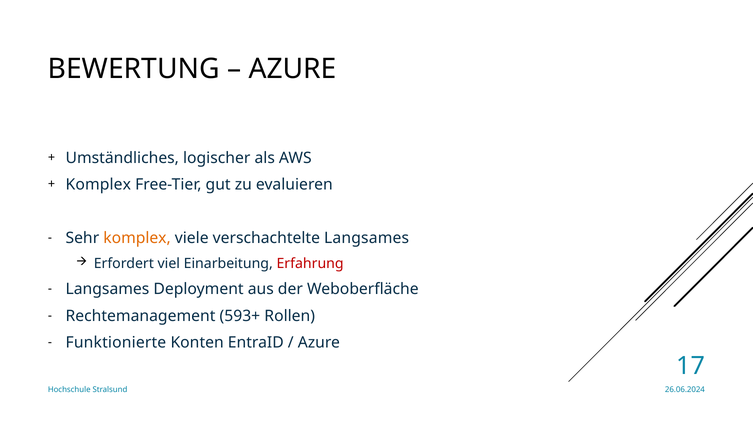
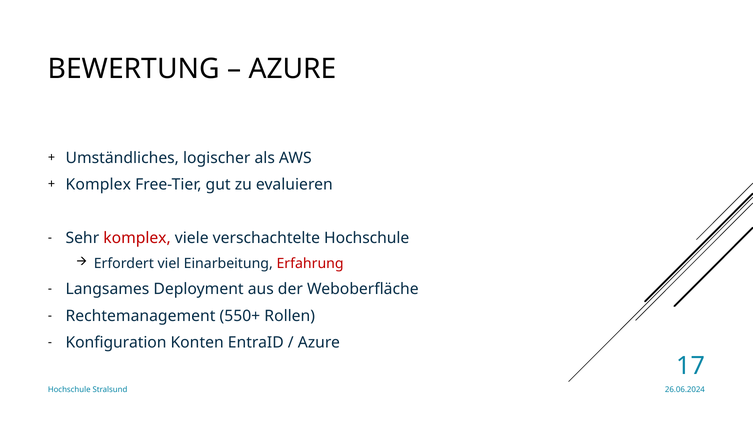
komplex colour: orange -> red (137, 238)
verschachtelte Langsames: Langsames -> Hochschule (367, 238)
593+: 593+ -> 550+ (240, 316)
Funktionierte: Funktionierte -> Konfiguration (116, 342)
